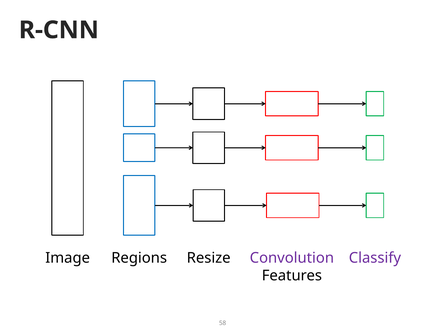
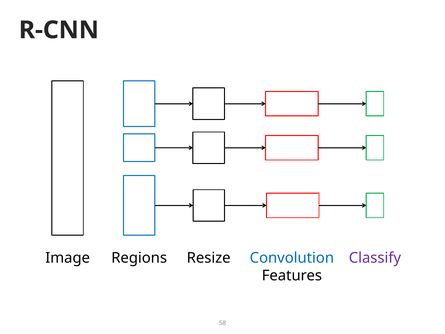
Convolution colour: purple -> blue (292, 258)
